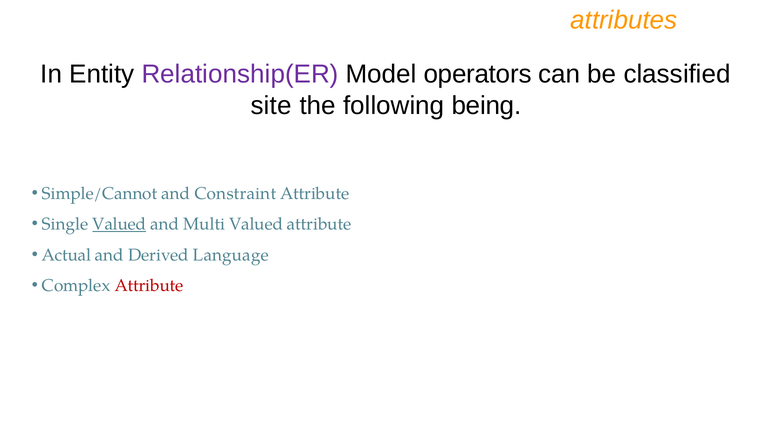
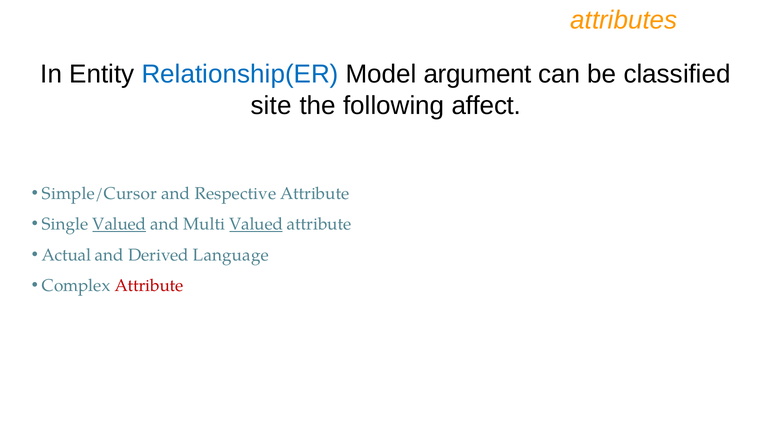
Relationship(ER colour: purple -> blue (240, 74)
operators: operators -> argument (478, 74)
being: being -> affect (486, 106)
Simple/Cannot: Simple/Cannot -> Simple/Cursor (100, 194)
Constraint: Constraint -> Respective (235, 194)
Valued underline: none -> present (256, 224)
